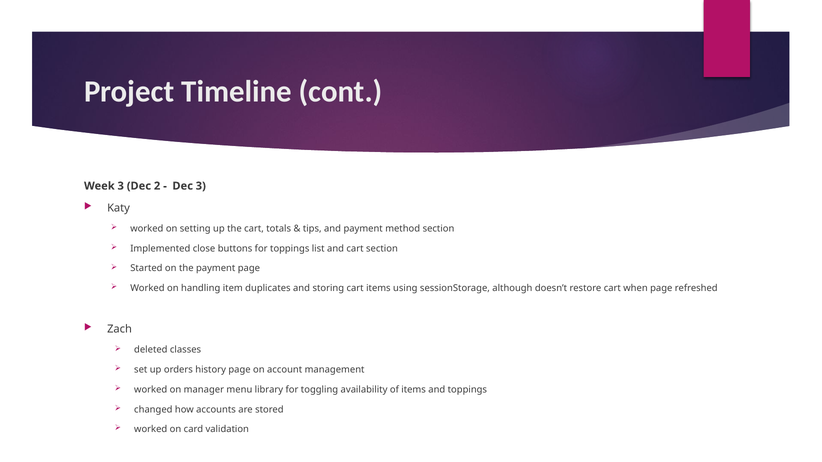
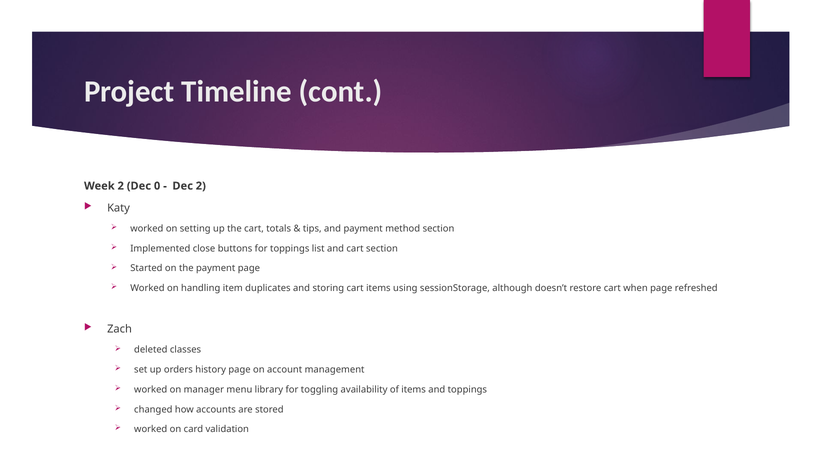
Week 3: 3 -> 2 (121, 186)
2: 2 -> 0 (157, 186)
Dec 3: 3 -> 2 (201, 186)
